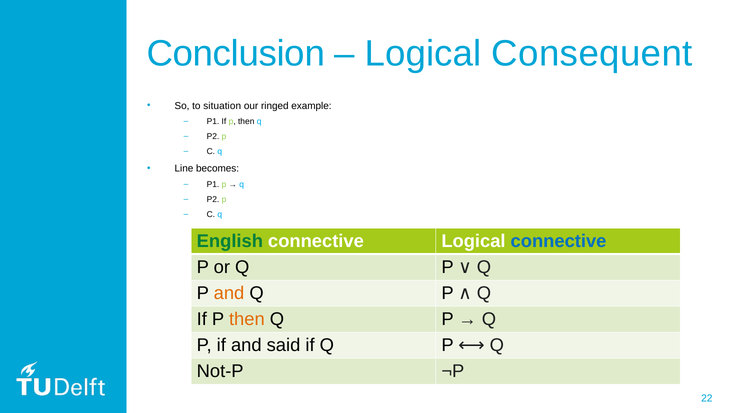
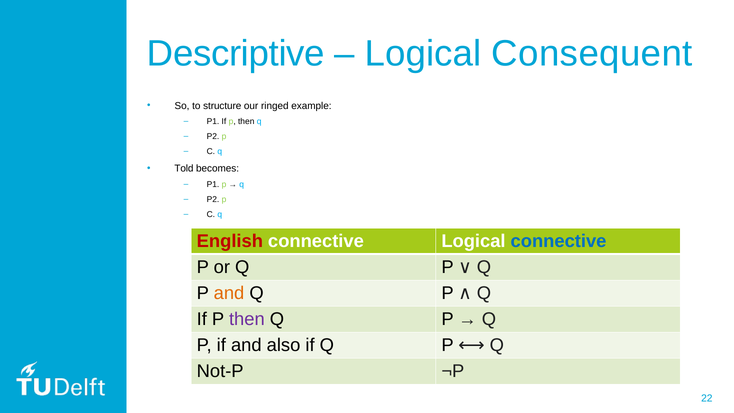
Conclusion: Conclusion -> Descriptive (236, 53)
situation: situation -> structure (222, 106)
Line: Line -> Told (184, 168)
English colour: green -> red (230, 241)
then colour: orange -> purple (247, 319)
said: said -> also (284, 345)
